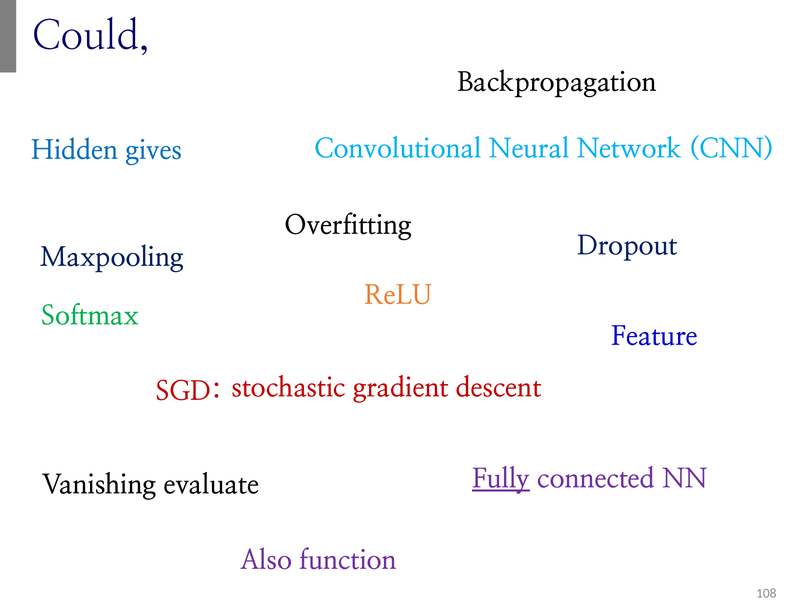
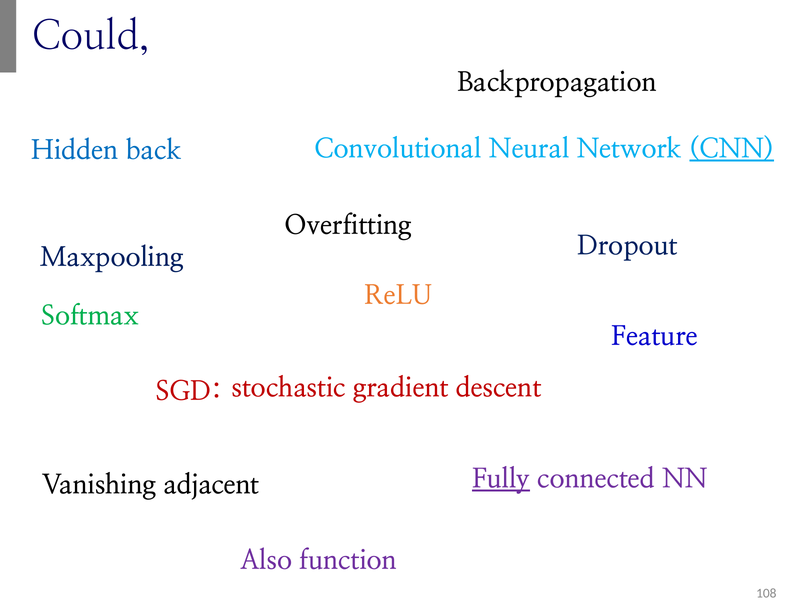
CNN underline: none -> present (732, 149)
gives: gives -> back (154, 150)
evaluate: evaluate -> adjacent (211, 485)
